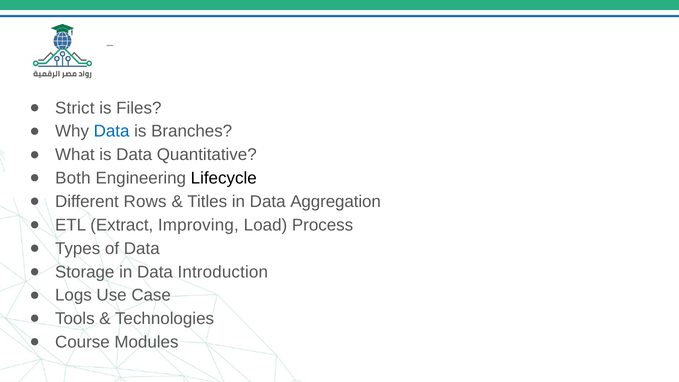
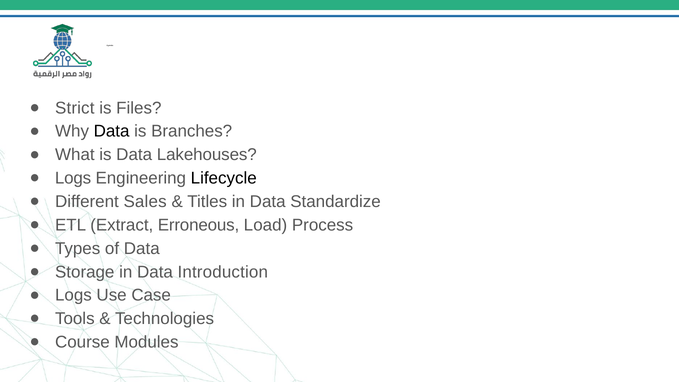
Data colour: blue -> black (112, 131)
Quantitative: Quantitative -> Lakehouses (207, 155)
Both: Both -> Logs (73, 178)
Rows: Rows -> Sales (145, 202)
Aggregation: Aggregation -> Standardize (336, 202)
Improving: Improving -> Erroneous (199, 225)
